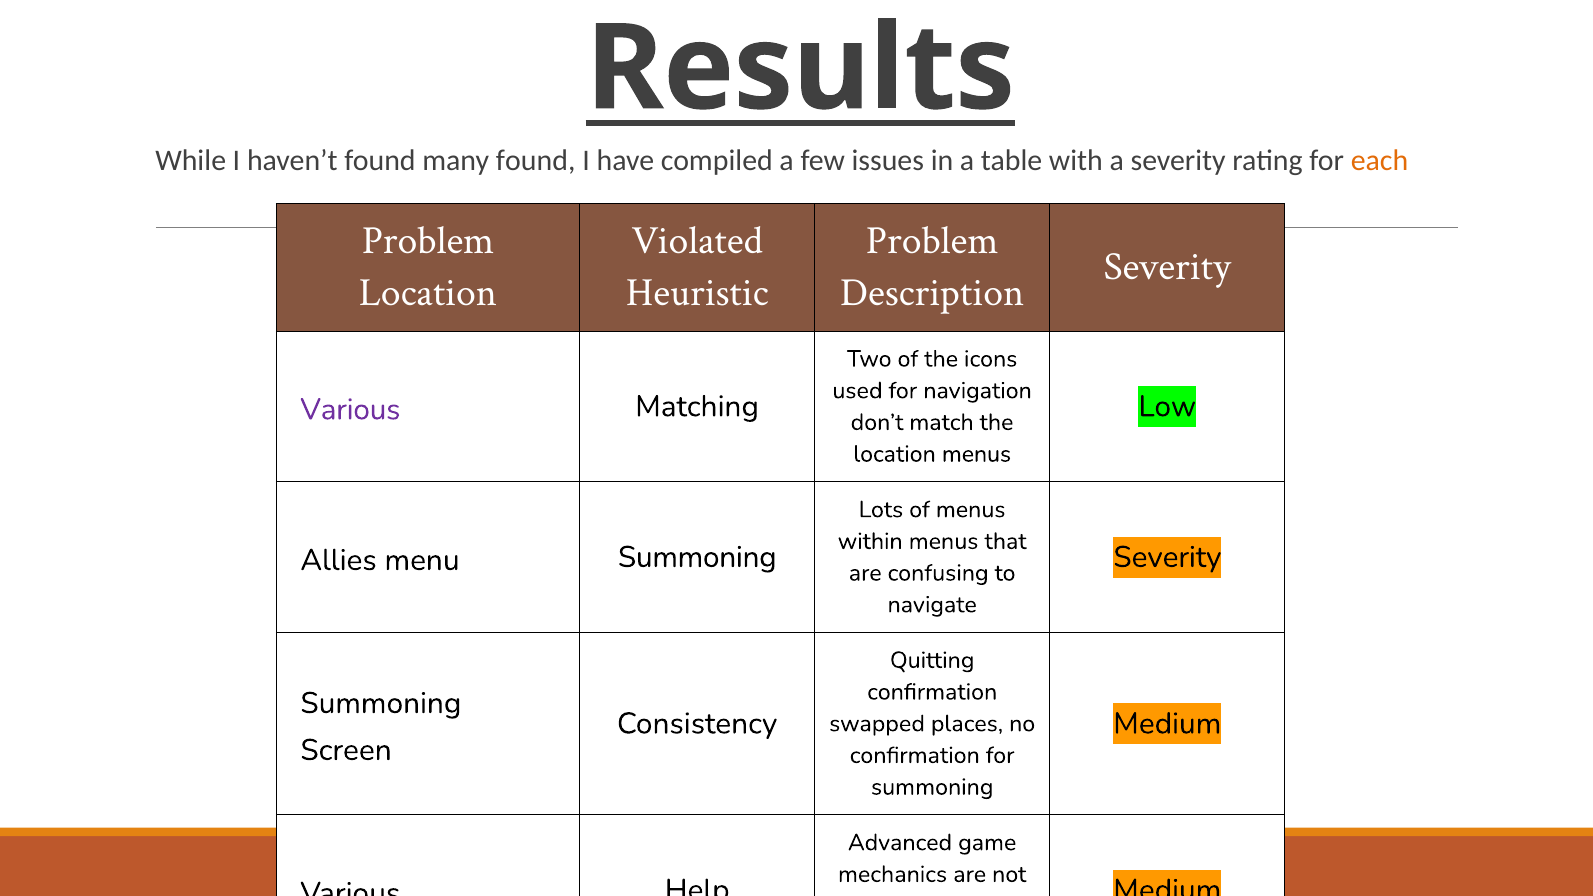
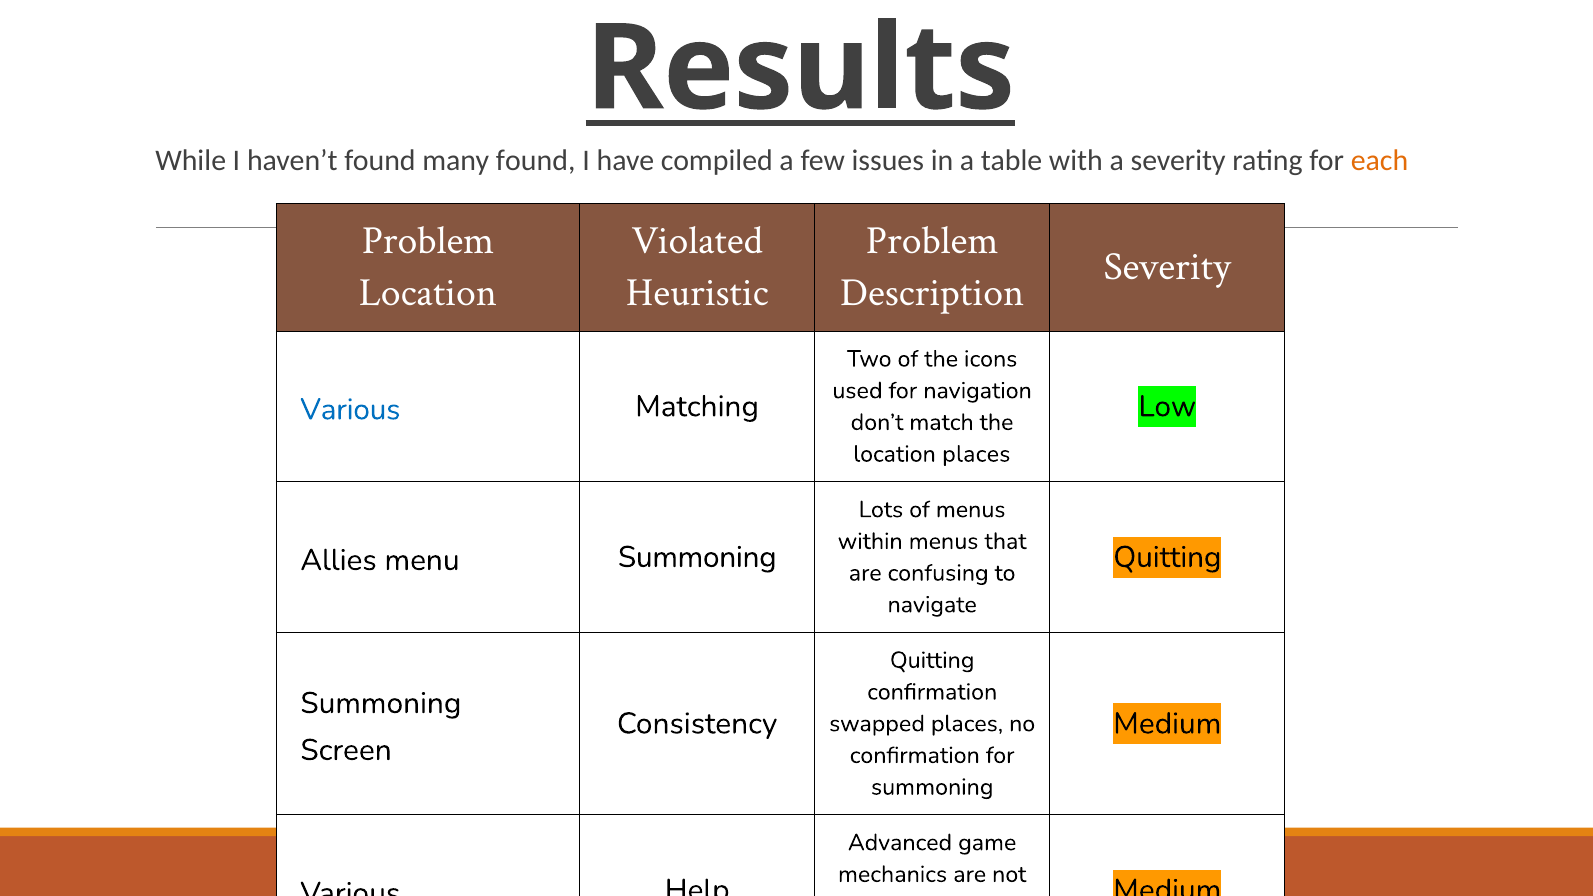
Various colour: purple -> blue (350, 409)
location menus: menus -> places (976, 454)
Severity: Severity -> Quitting (1167, 557)
